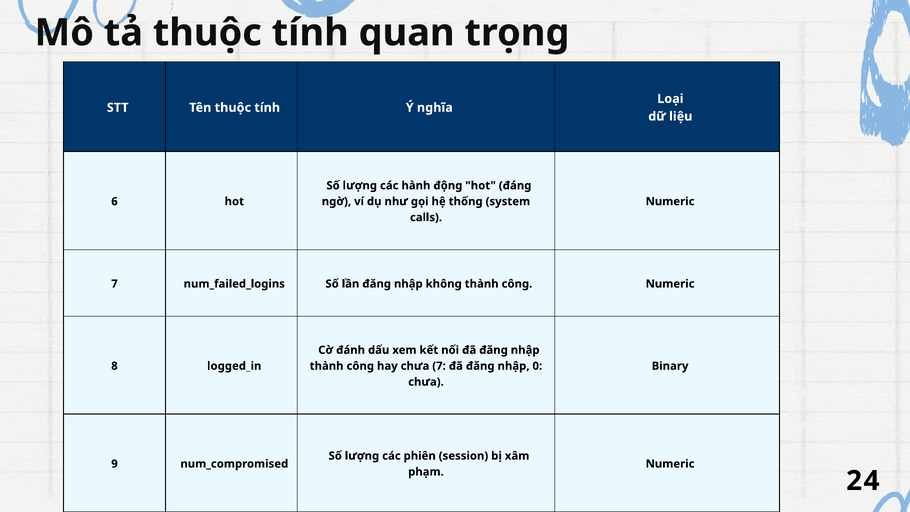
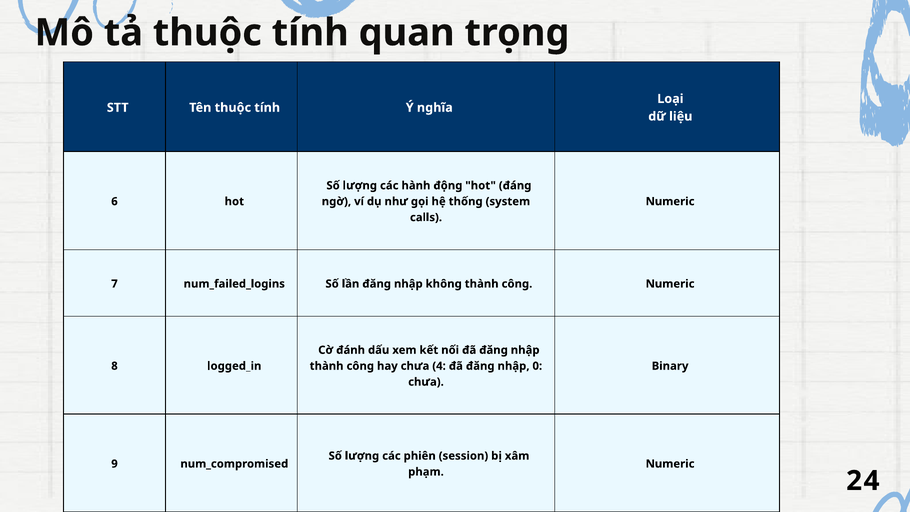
chưa 7: 7 -> 4 (439, 366)
